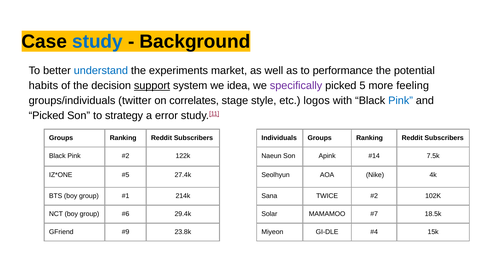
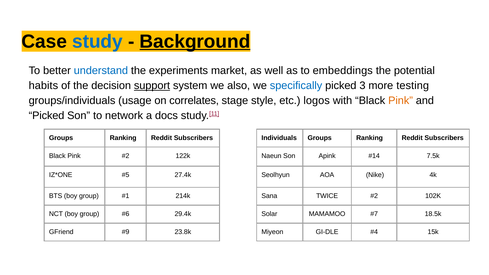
Background underline: none -> present (195, 41)
performance: performance -> embeddings (343, 71)
idea: idea -> also (239, 86)
specifically colour: purple -> blue (296, 86)
5: 5 -> 3 (362, 86)
feeling: feeling -> testing (413, 86)
twitter: twitter -> usage (135, 101)
Pink colour: blue -> orange (401, 101)
strategy: strategy -> network (124, 116)
error: error -> docs (166, 116)
